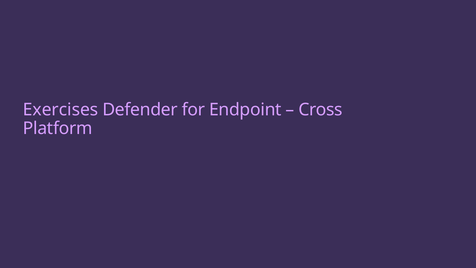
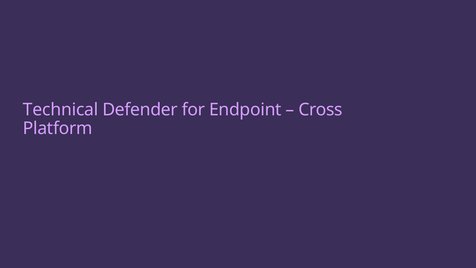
Exercises: Exercises -> Technical (61, 110)
